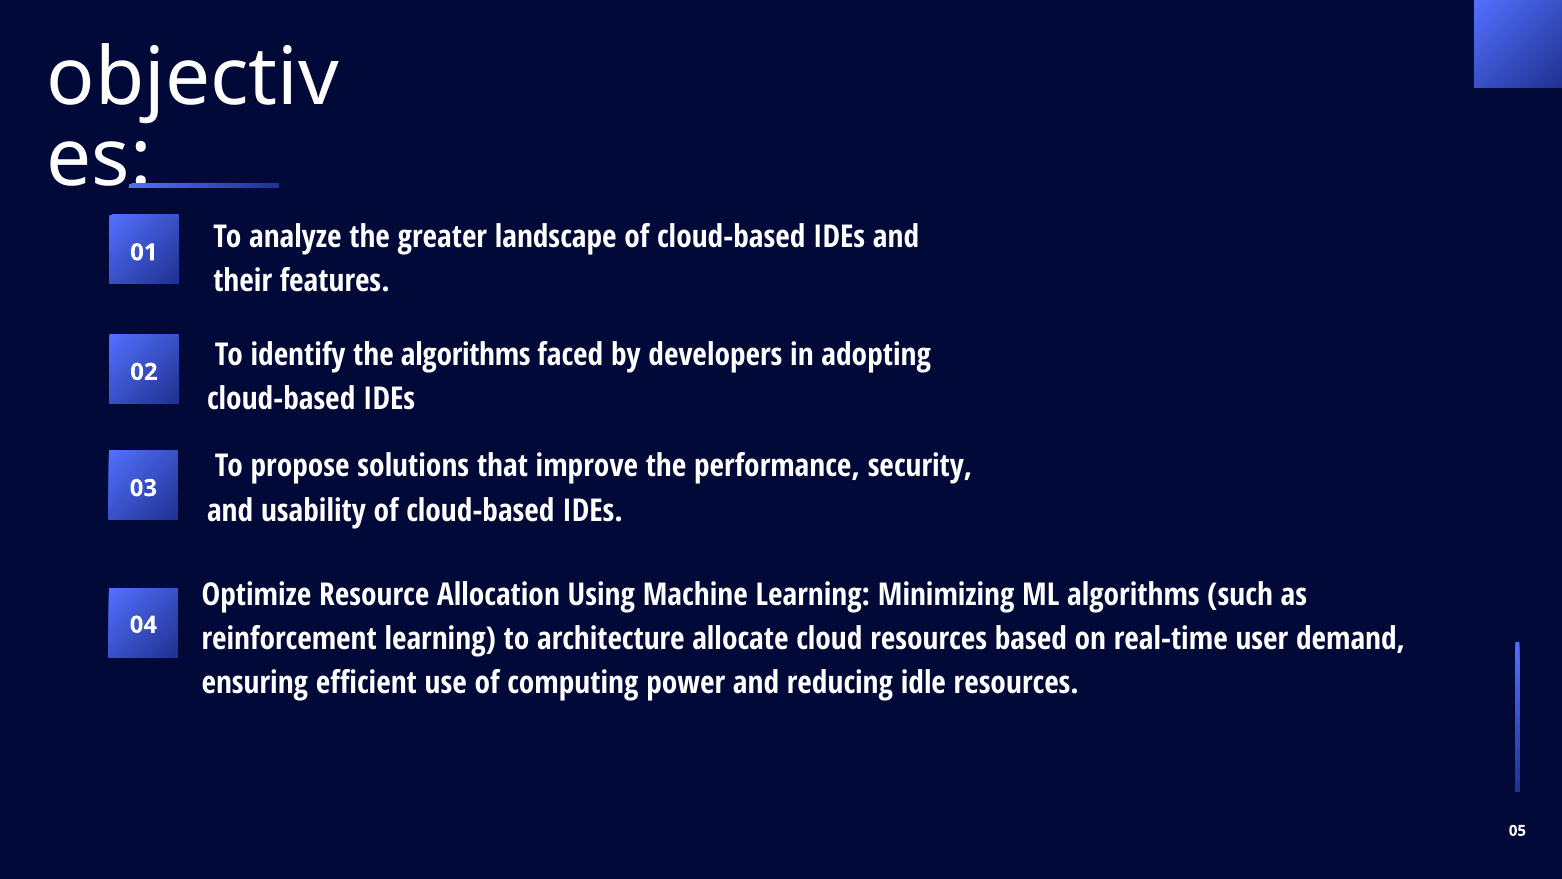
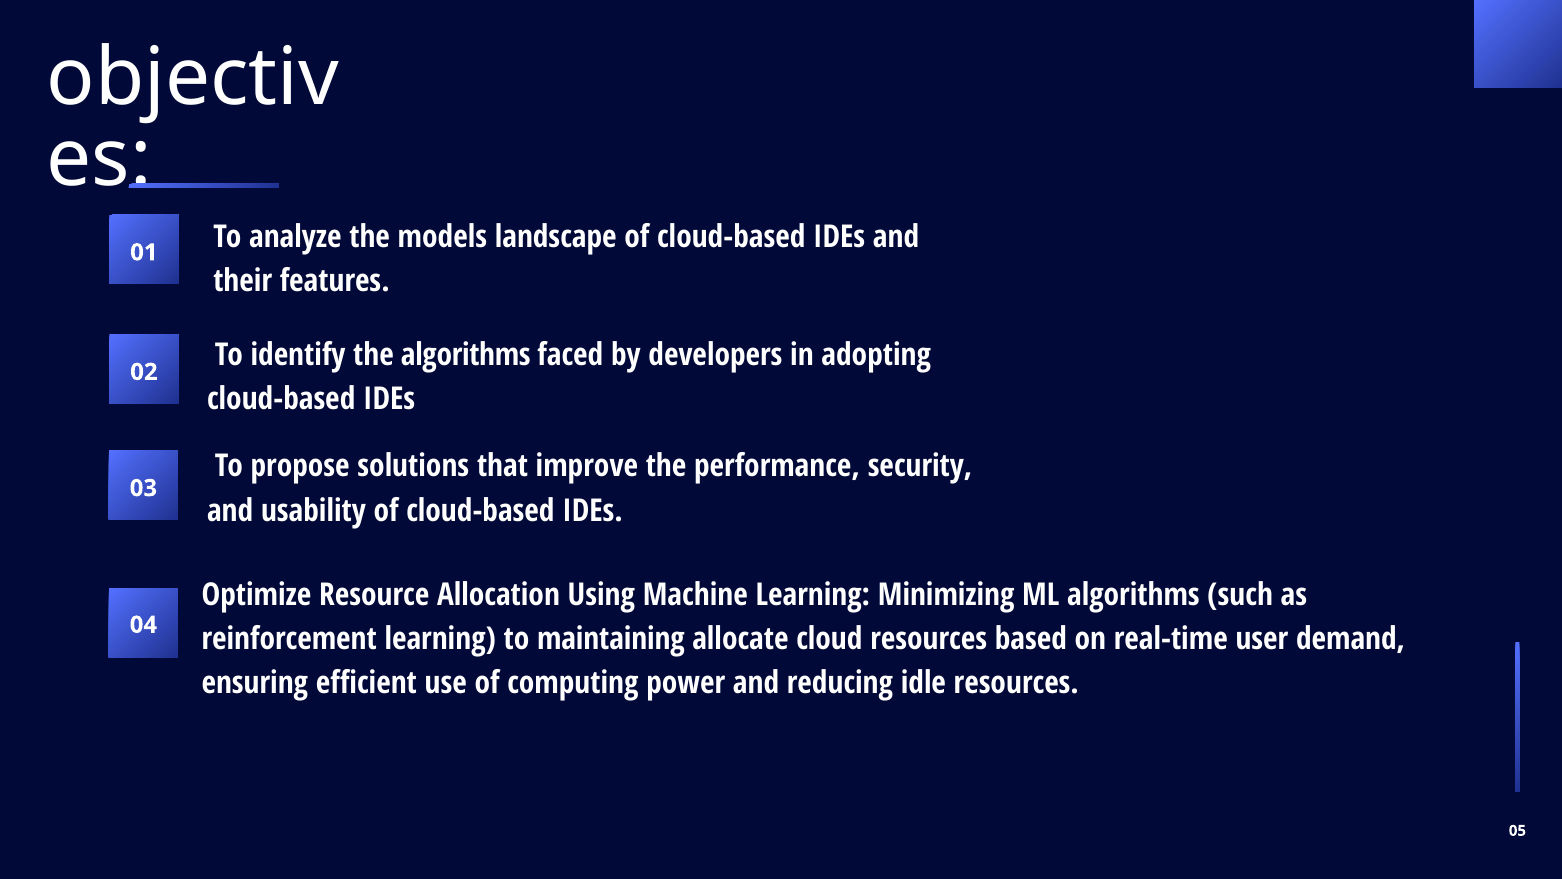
greater: greater -> models (442, 237)
architecture: architecture -> maintaining (611, 639)
